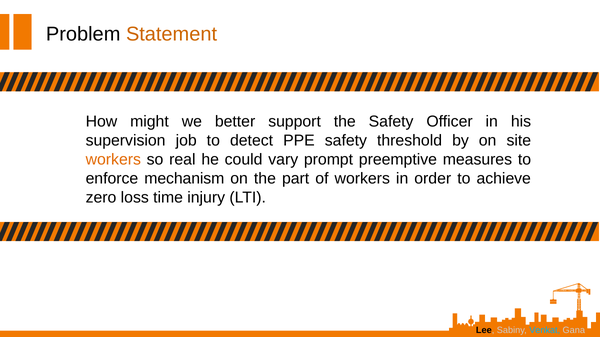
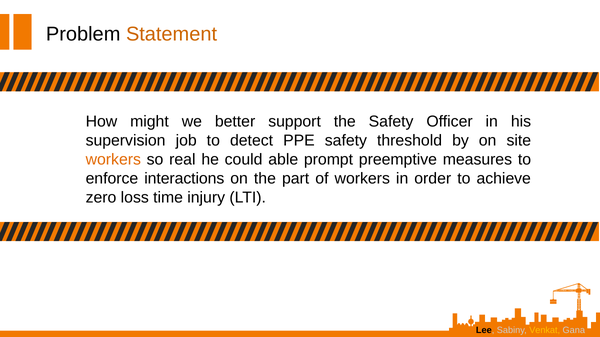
vary: vary -> able (283, 160)
mechanism: mechanism -> interactions (184, 179)
Venkat colour: light blue -> yellow (545, 331)
